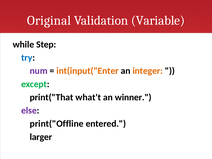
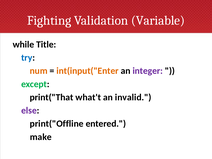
Original: Original -> Fighting (49, 21)
Step: Step -> Title (46, 44)
num colour: purple -> orange (39, 71)
integer colour: orange -> purple (148, 71)
winner: winner -> invalid (133, 97)
larger: larger -> make (41, 137)
